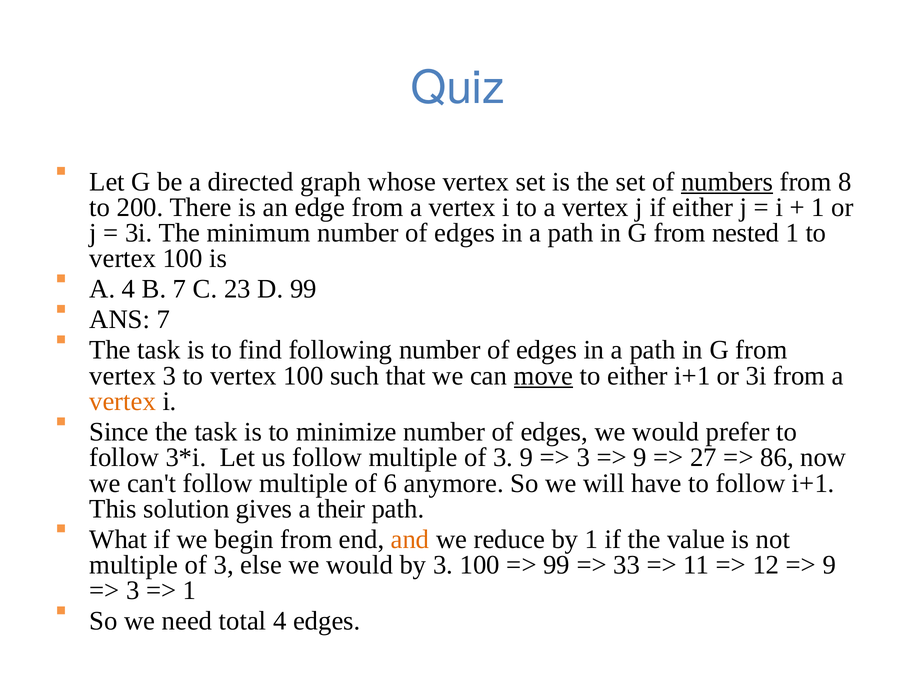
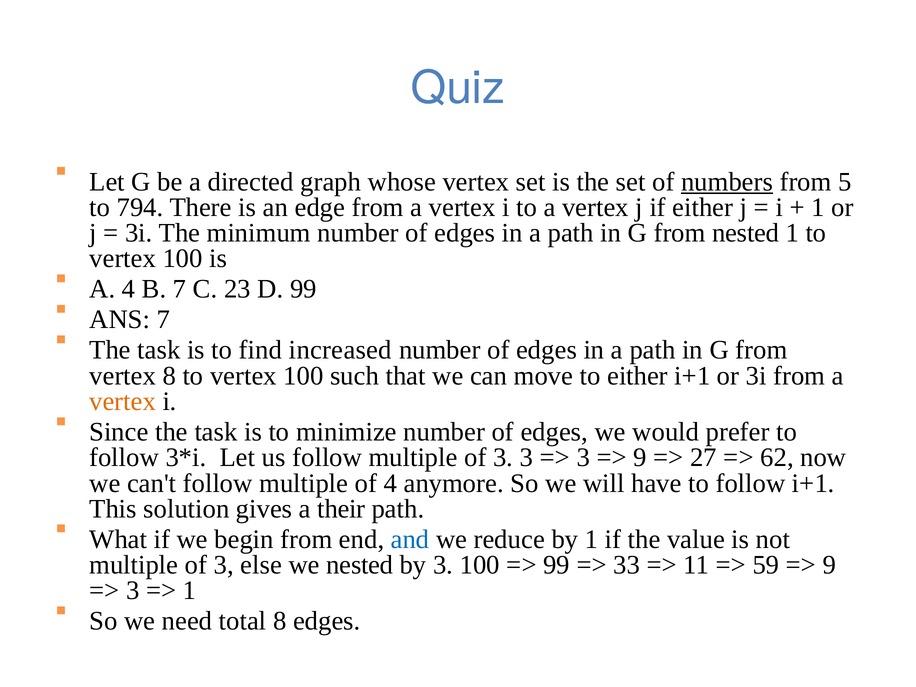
8: 8 -> 5 (845, 182)
200: 200 -> 794 (140, 207)
following: following -> increased (340, 350)
vertex 3: 3 -> 8 (169, 376)
move underline: present -> none (543, 376)
3 9: 9 -> 3 (527, 458)
86: 86 -> 62 (777, 458)
of 6: 6 -> 4 (390, 483)
and colour: orange -> blue (410, 539)
else we would: would -> nested (360, 565)
12: 12 -> 59 (766, 565)
total 4: 4 -> 8 (280, 621)
